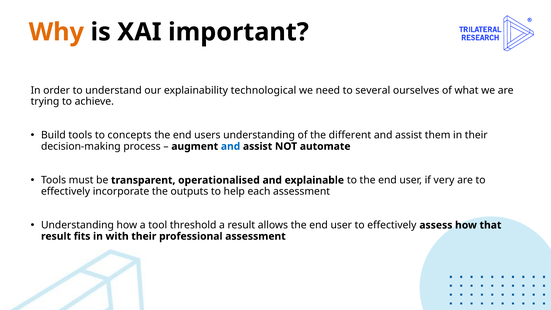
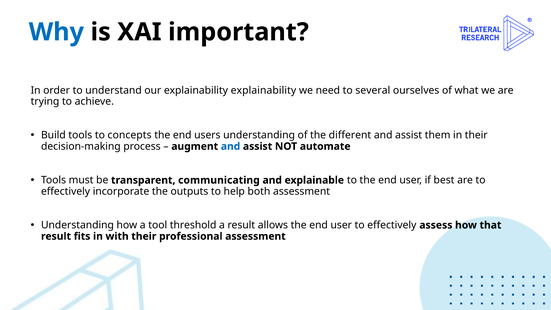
Why colour: orange -> blue (56, 32)
explainability technological: technological -> explainability (263, 90)
operationalised: operationalised -> communicating (219, 180)
very: very -> best (444, 180)
each: each -> both (259, 191)
